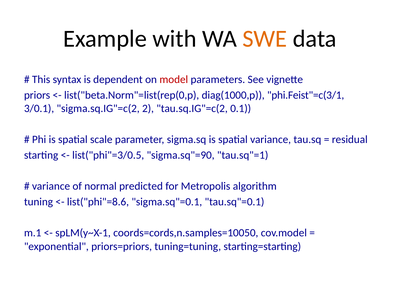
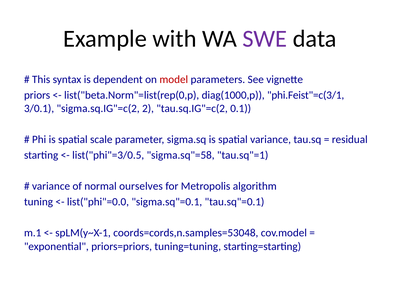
SWE colour: orange -> purple (265, 39)
sigma.sq"=90: sigma.sq"=90 -> sigma.sq"=58 (181, 155)
predicted: predicted -> ourselves (141, 186)
list("phi"=8.6: list("phi"=8.6 -> list("phi"=0.0 (98, 202)
coords=cords,n.samples=10050: coords=cords,n.samples=10050 -> coords=cords,n.samples=53048 (186, 233)
